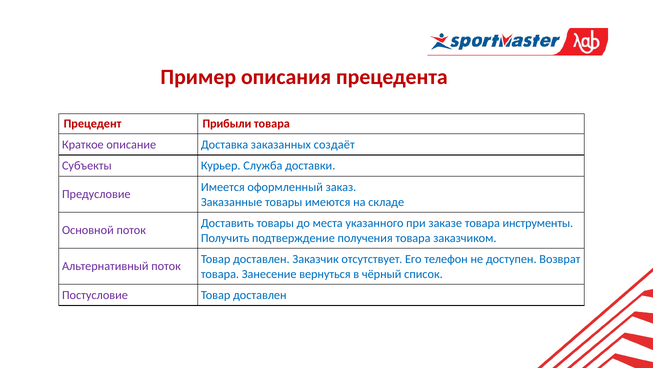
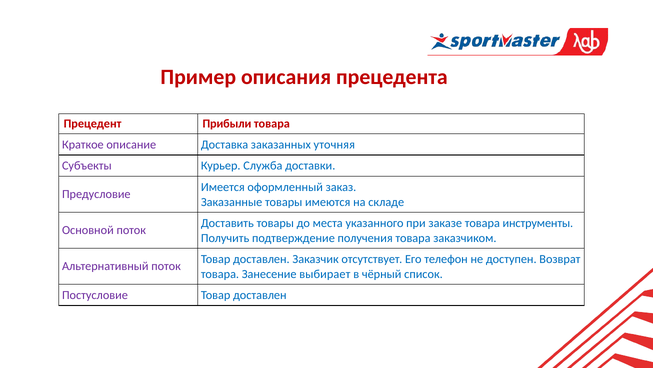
создаёт: создаёт -> уточняя (334, 144)
вернуться: вернуться -> выбирает (325, 274)
